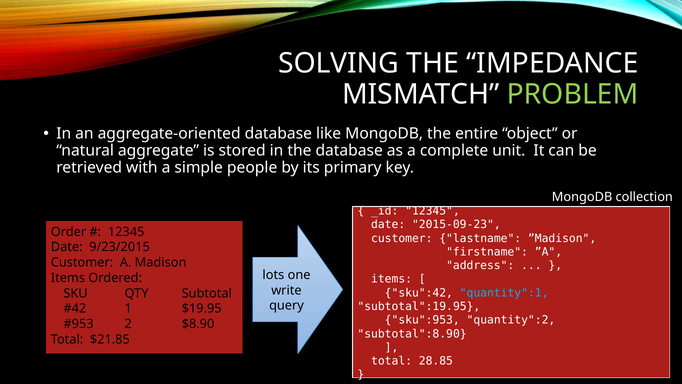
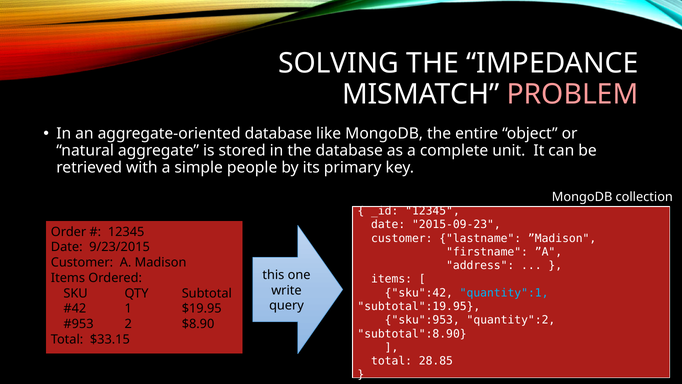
PROBLEM colour: light green -> pink (573, 94)
lots: lots -> this (273, 275)
$21.85: $21.85 -> $33.15 (110, 339)
